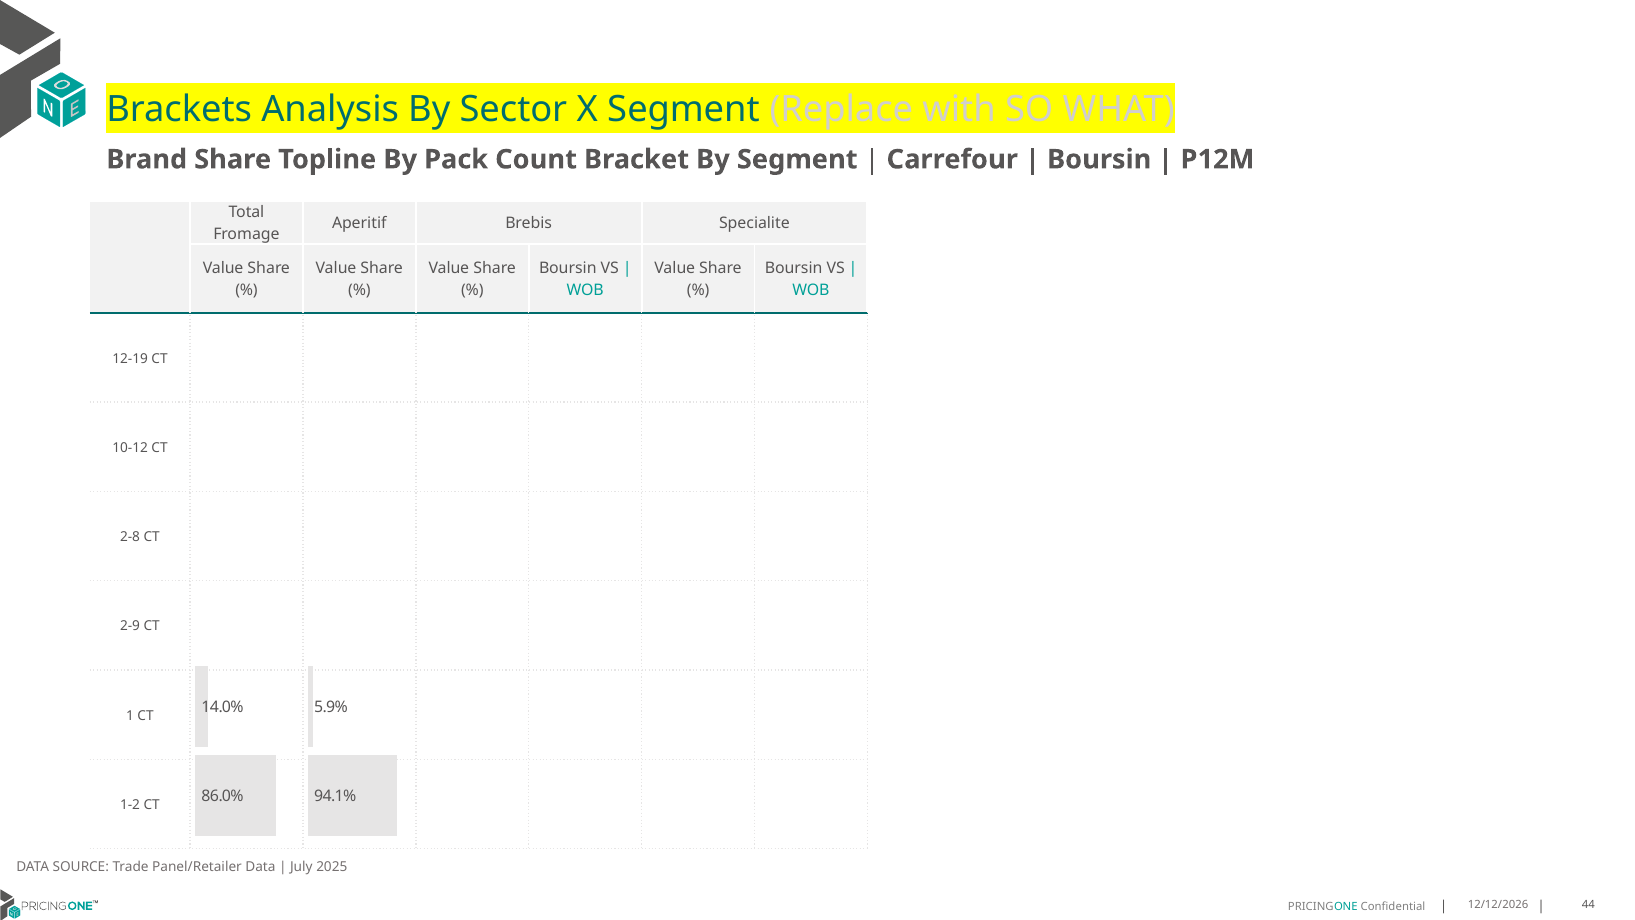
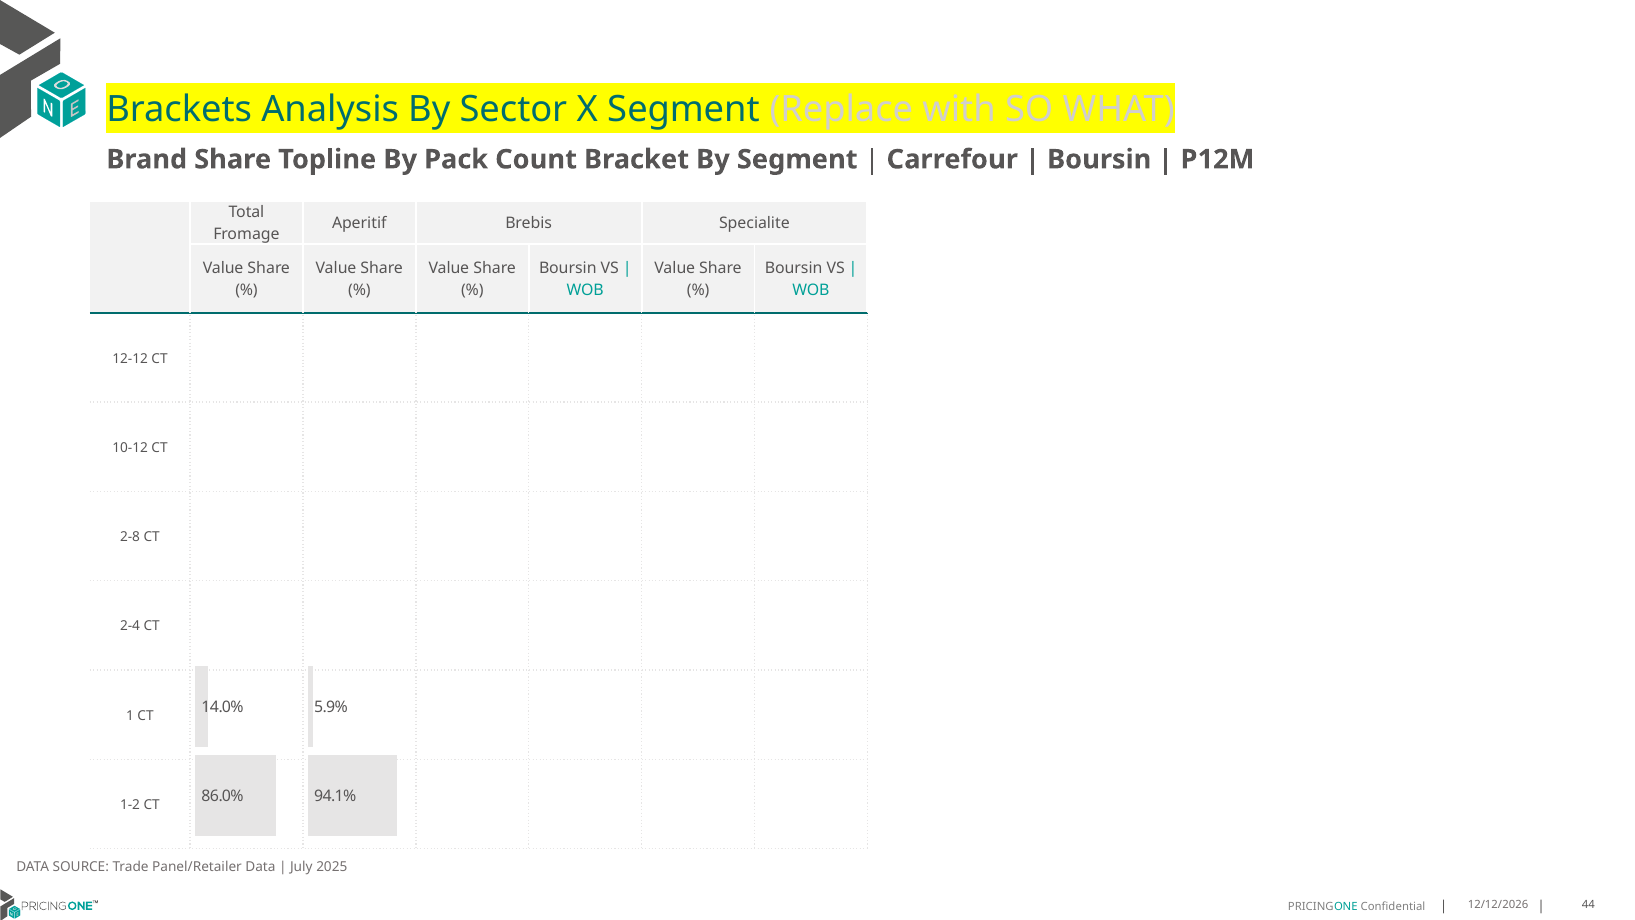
12-19: 12-19 -> 12-12 (130, 358)
2-9: 2-9 -> 2-4 (130, 626)
